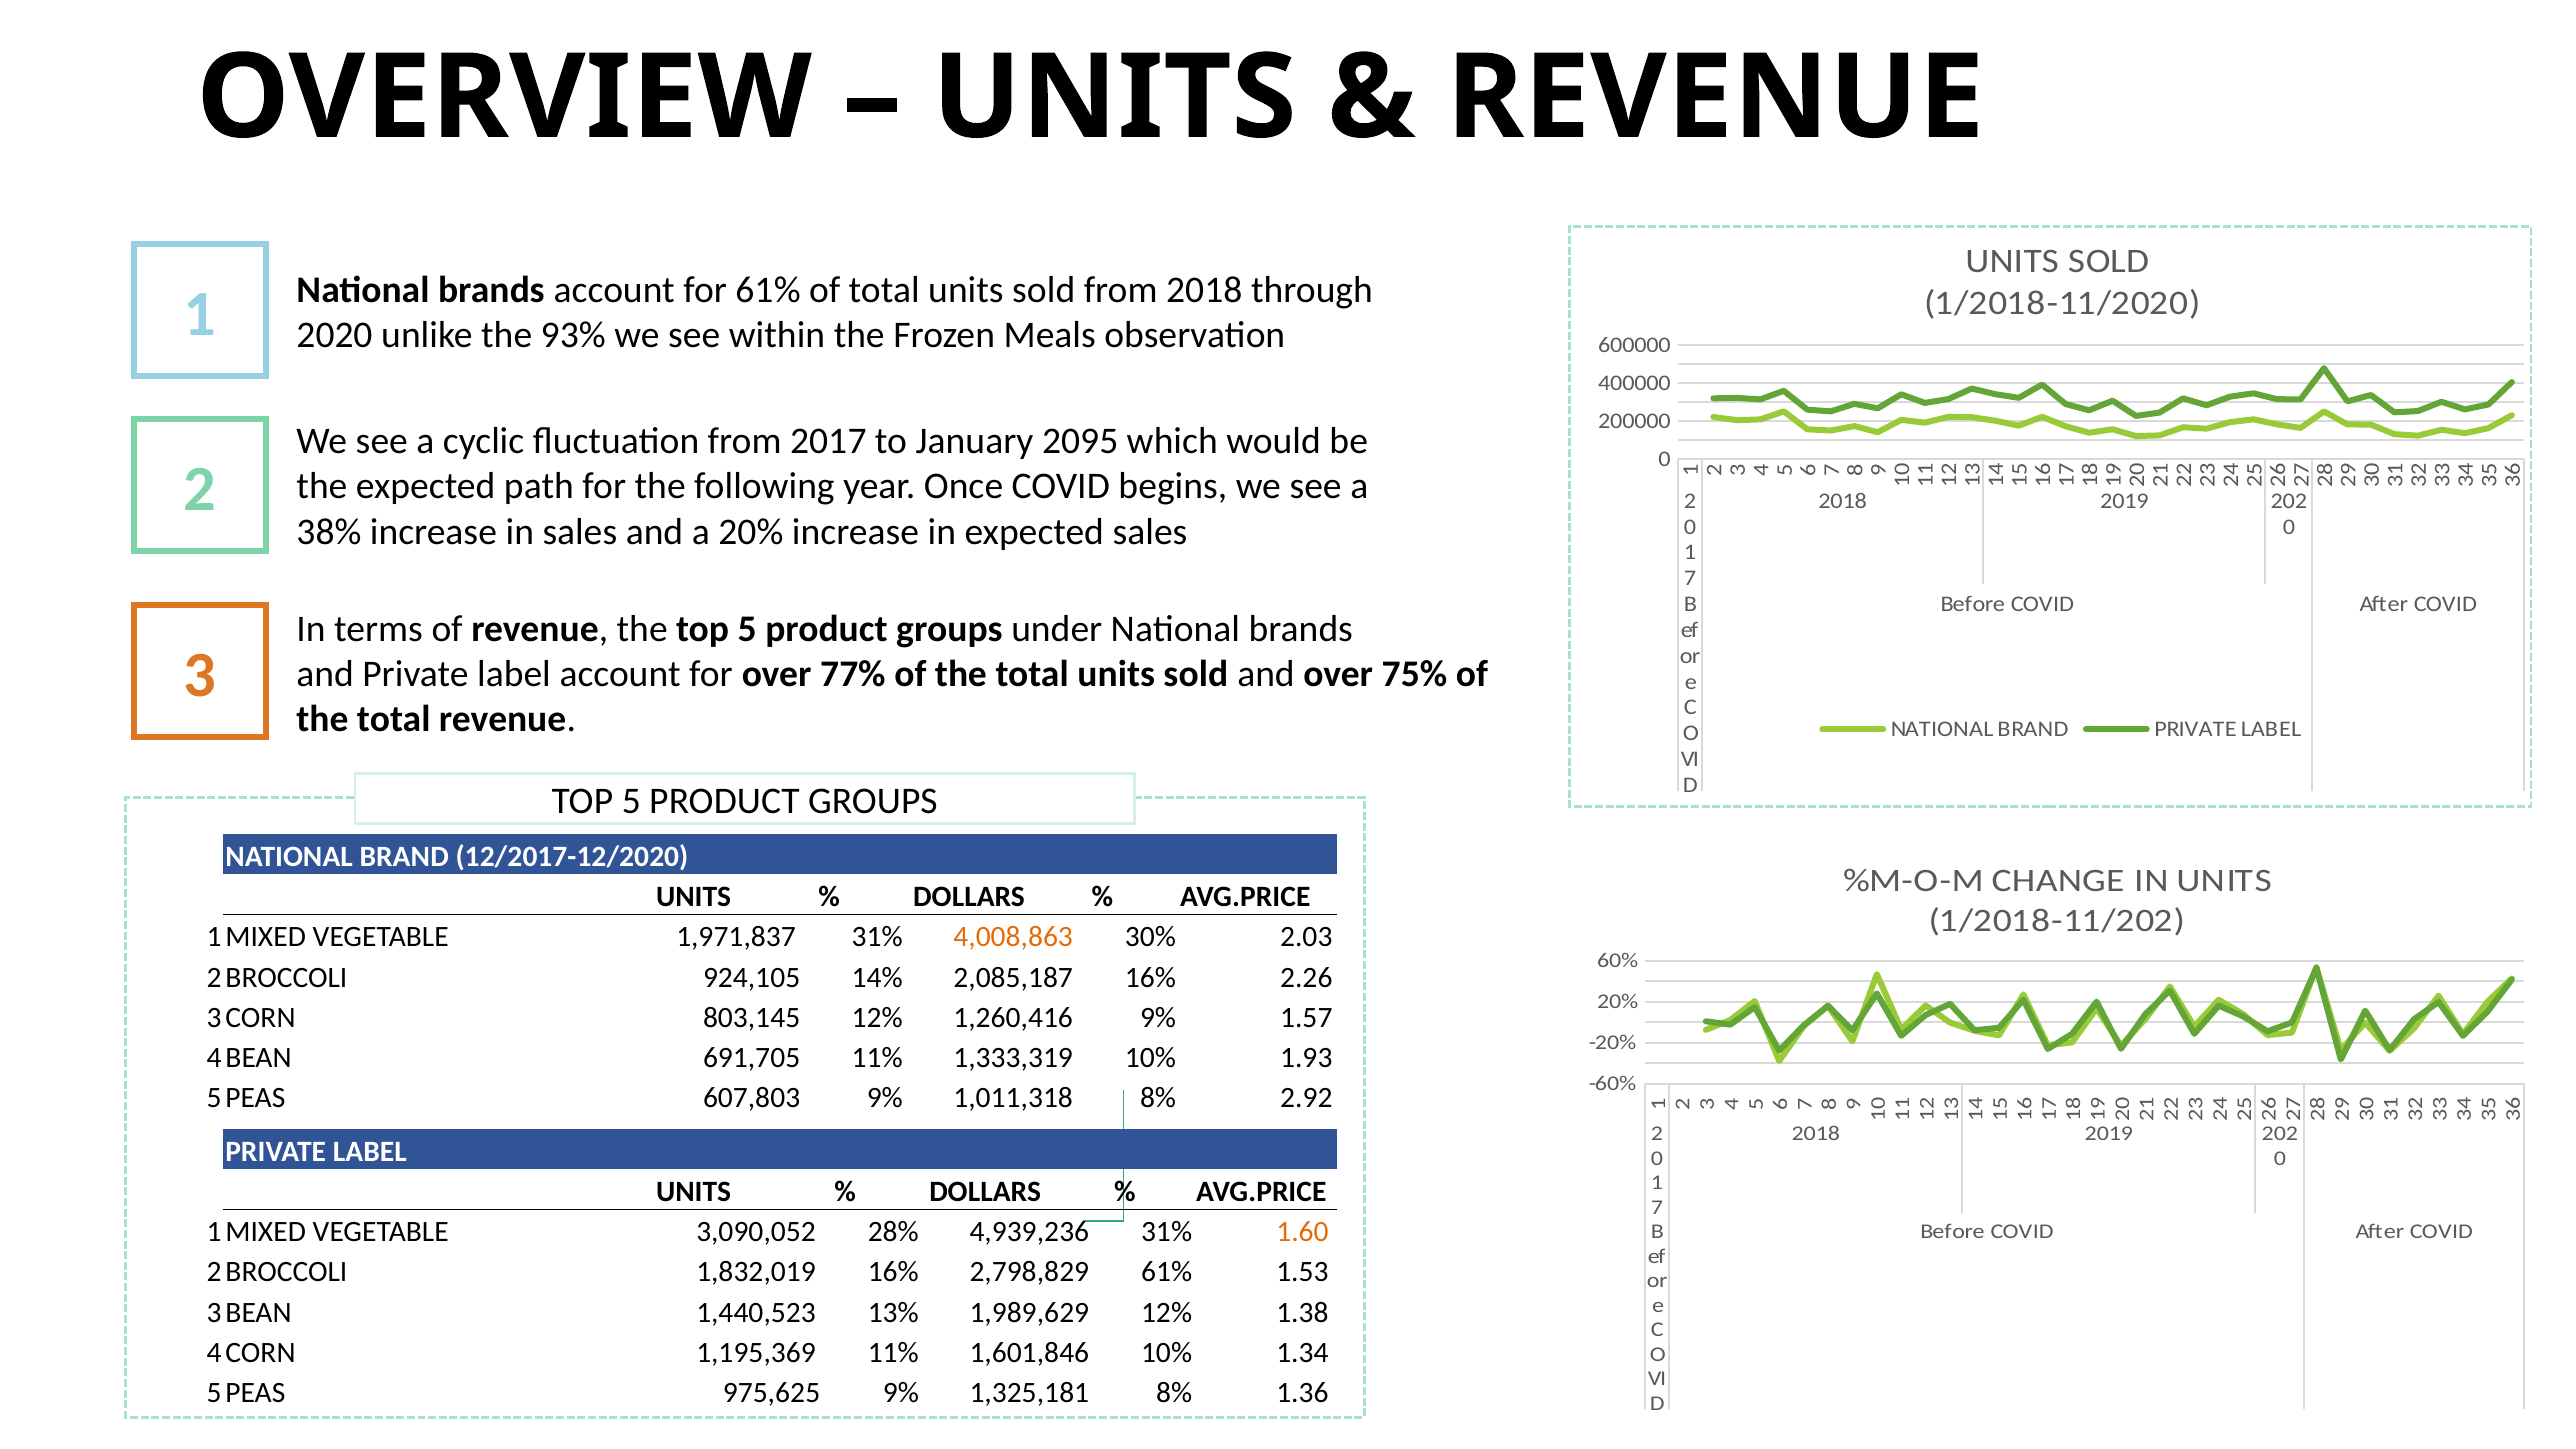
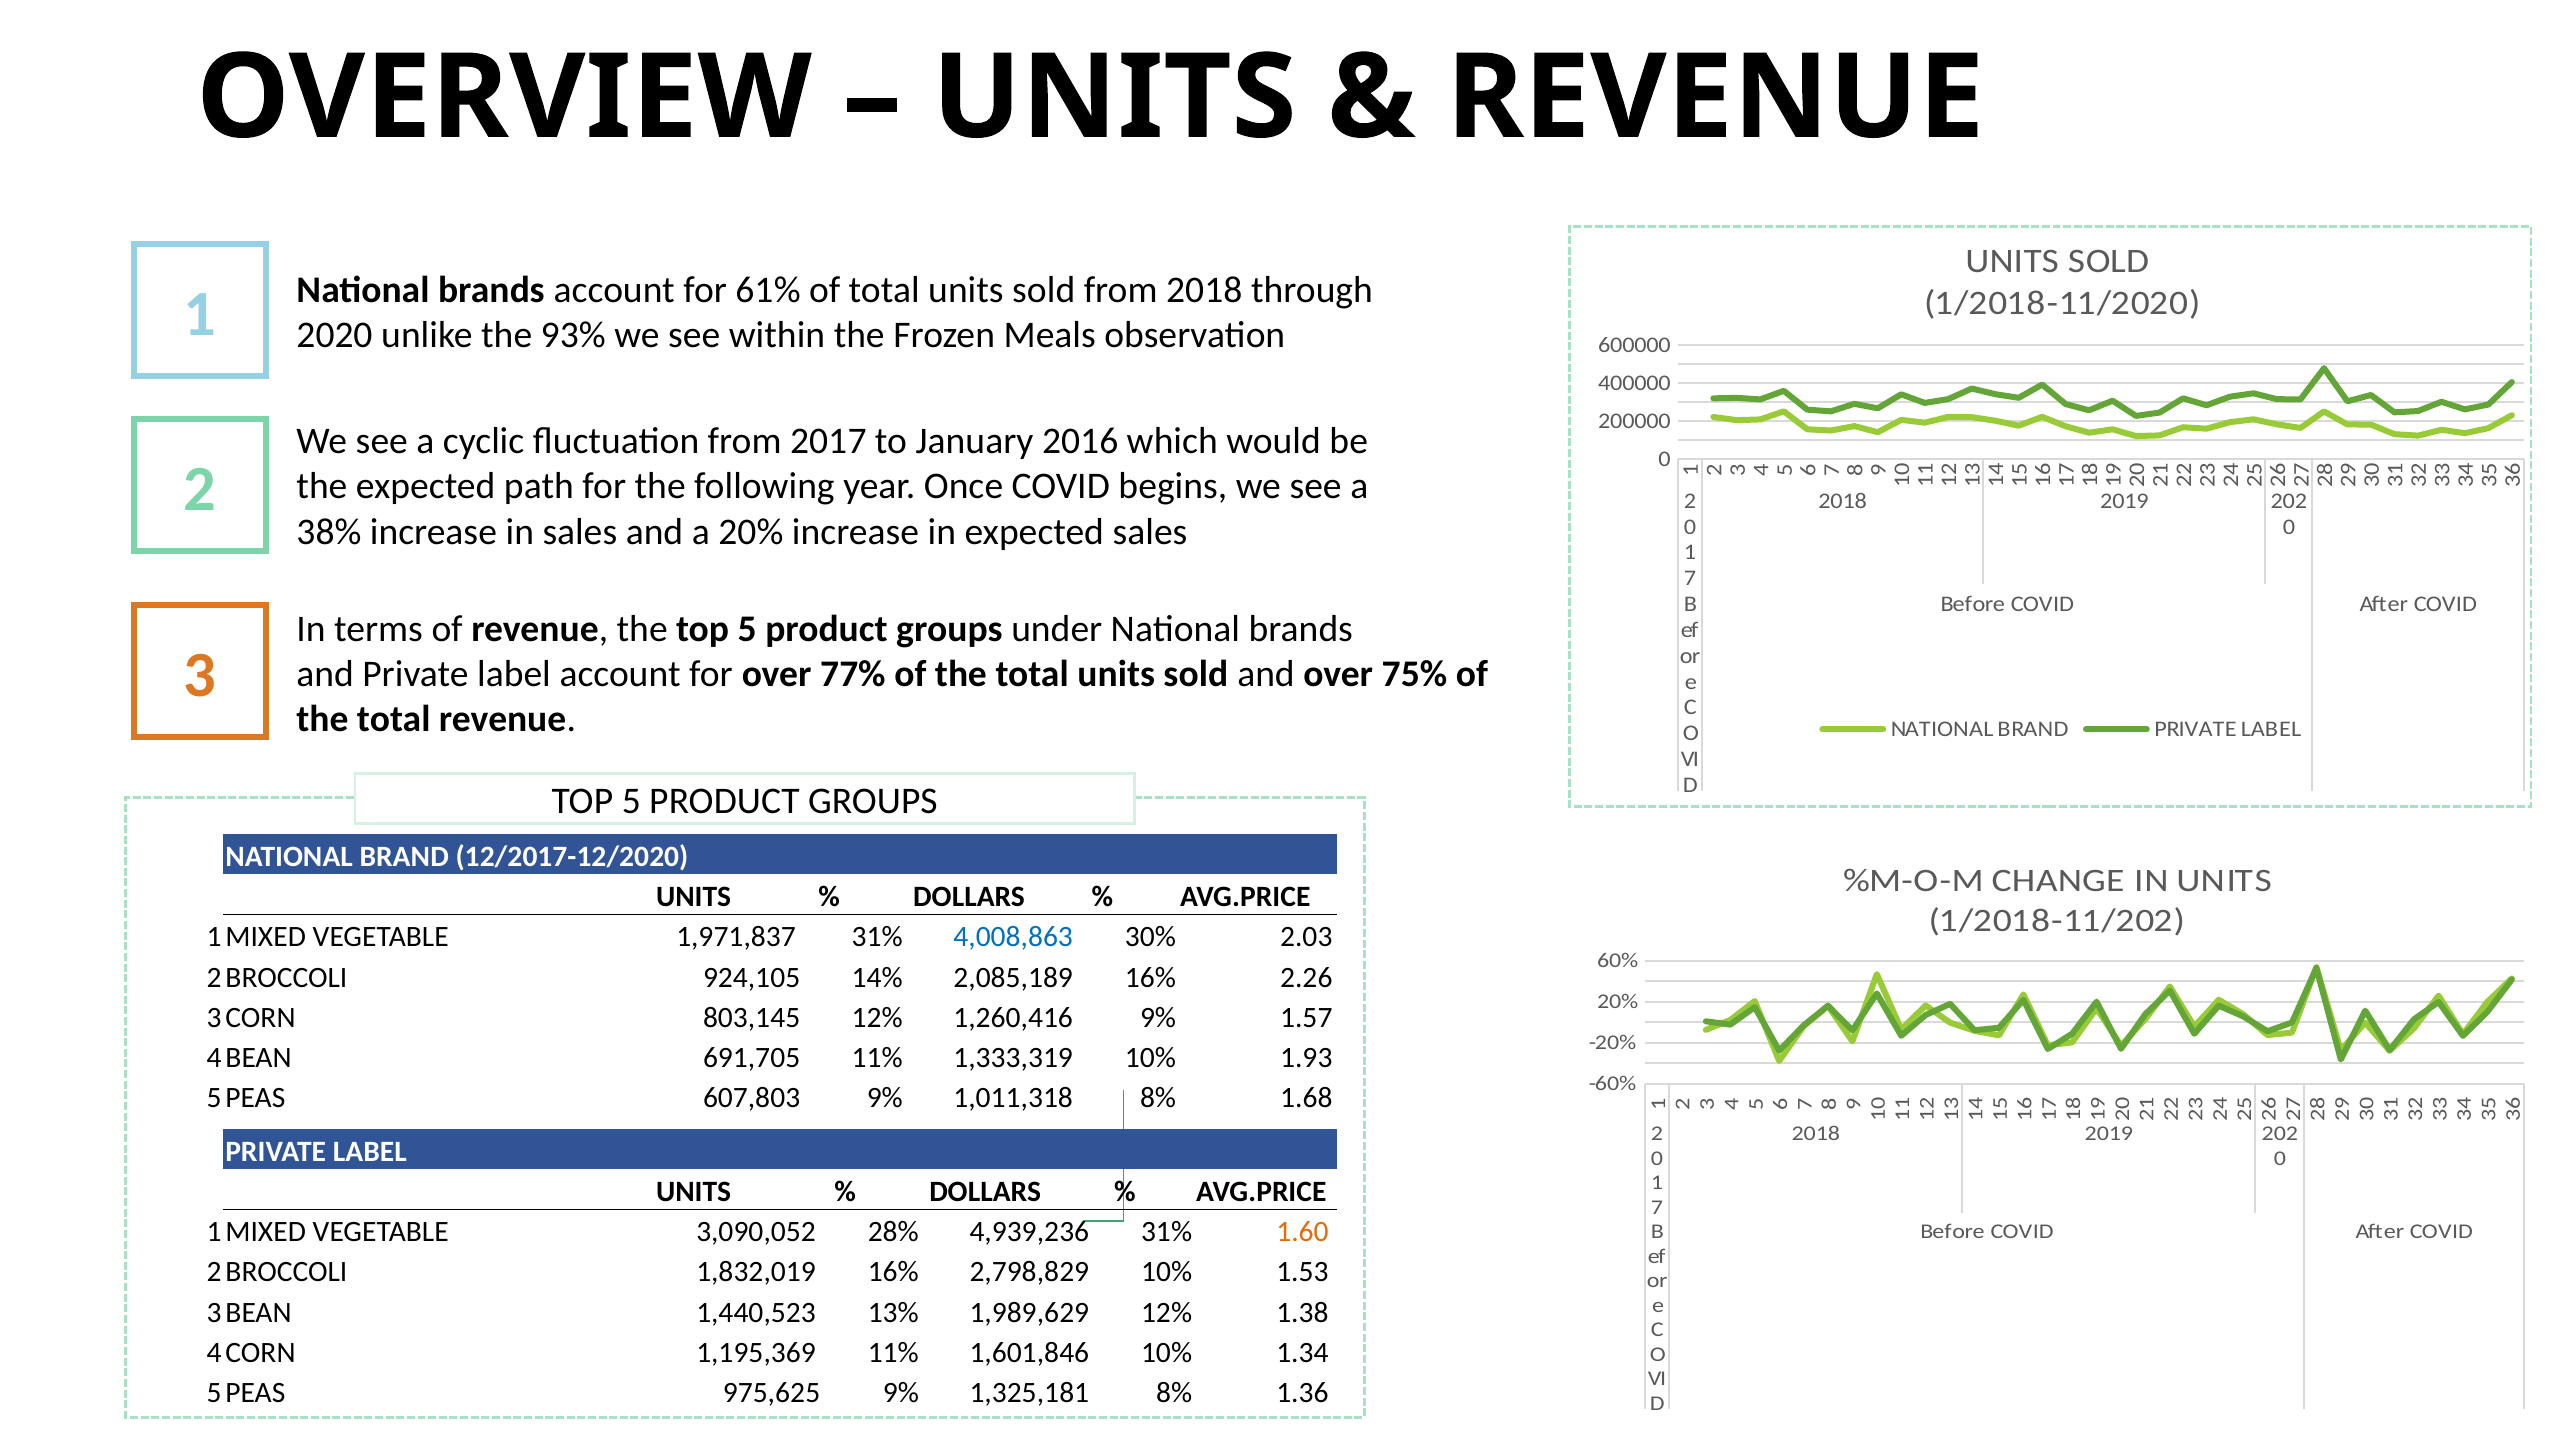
2095: 2095 -> 2016 (1080, 441)
4,008,863 colour: orange -> blue (1013, 937)
2,085,187: 2,085,187 -> 2,085,189 (1013, 977)
2.92: 2.92 -> 1.68 (1306, 1098)
2,798,829 61%: 61% -> 10% (1167, 1272)
